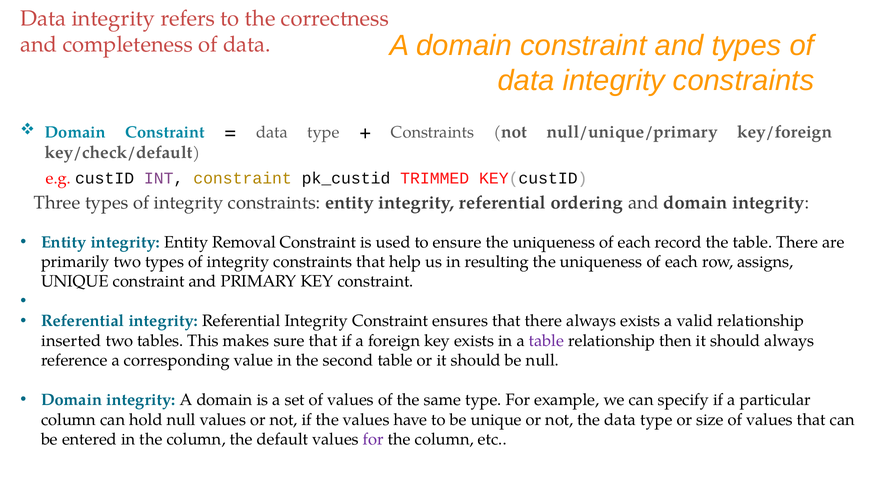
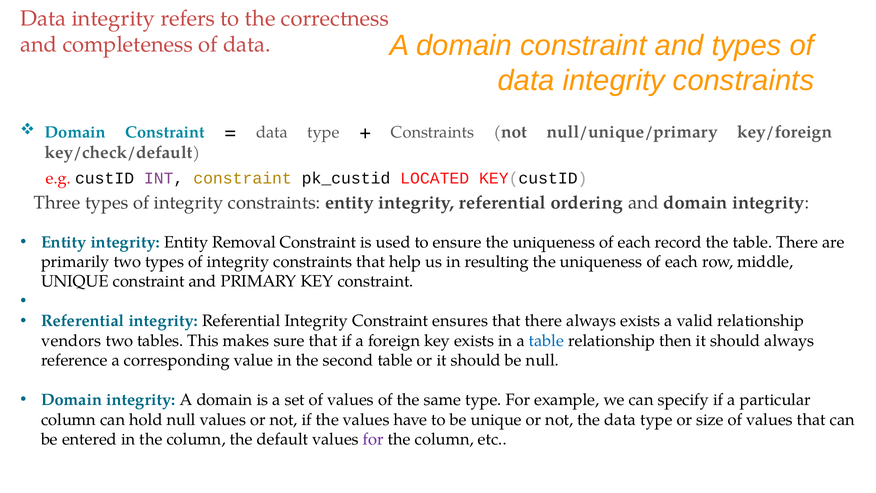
TRIMMED: TRIMMED -> LOCATED (435, 178)
assigns: assigns -> middle (765, 262)
inserted: inserted -> vendors (71, 341)
table colour: purple -> blue (546, 341)
